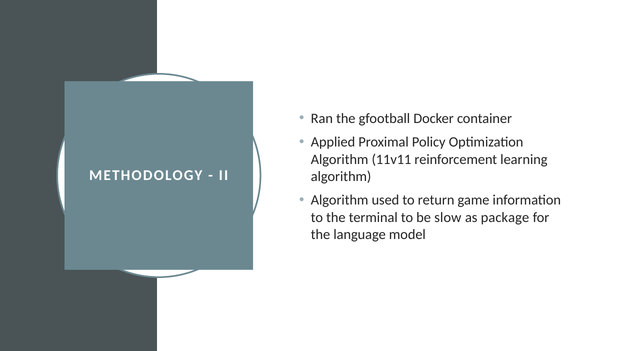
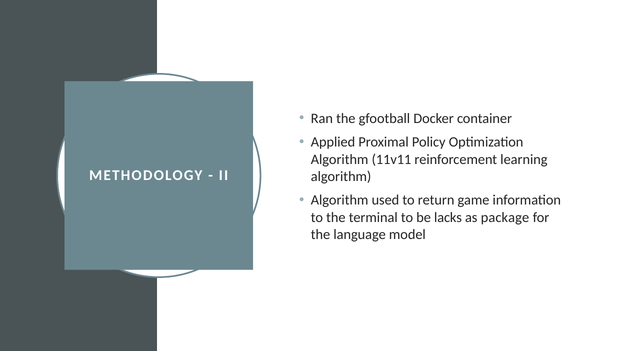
slow: slow -> lacks (448, 217)
